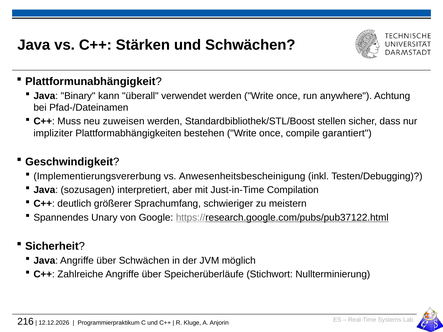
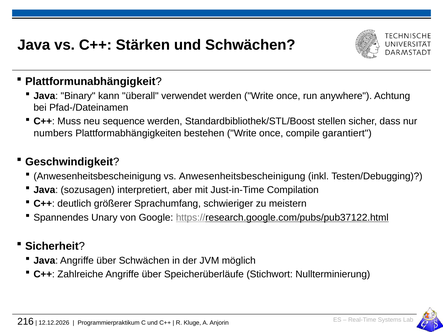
zuweisen: zuweisen -> sequence (124, 122)
impliziter: impliziter -> numbers (53, 133)
Implementierungsvererbung: Implementierungsvererbung -> Anwesenheitsbescheinigung (97, 176)
